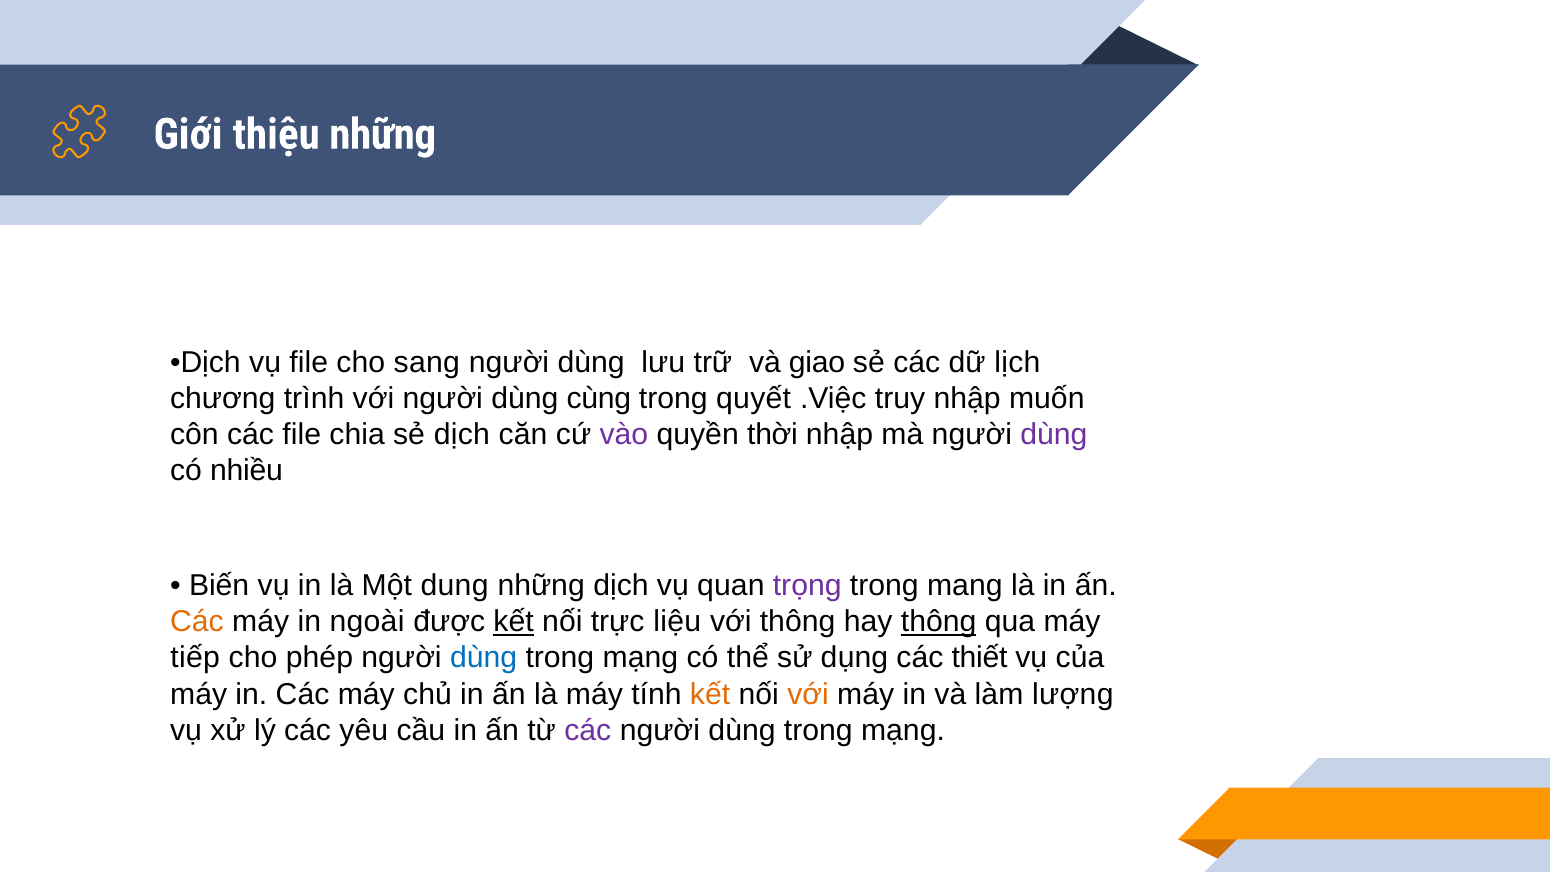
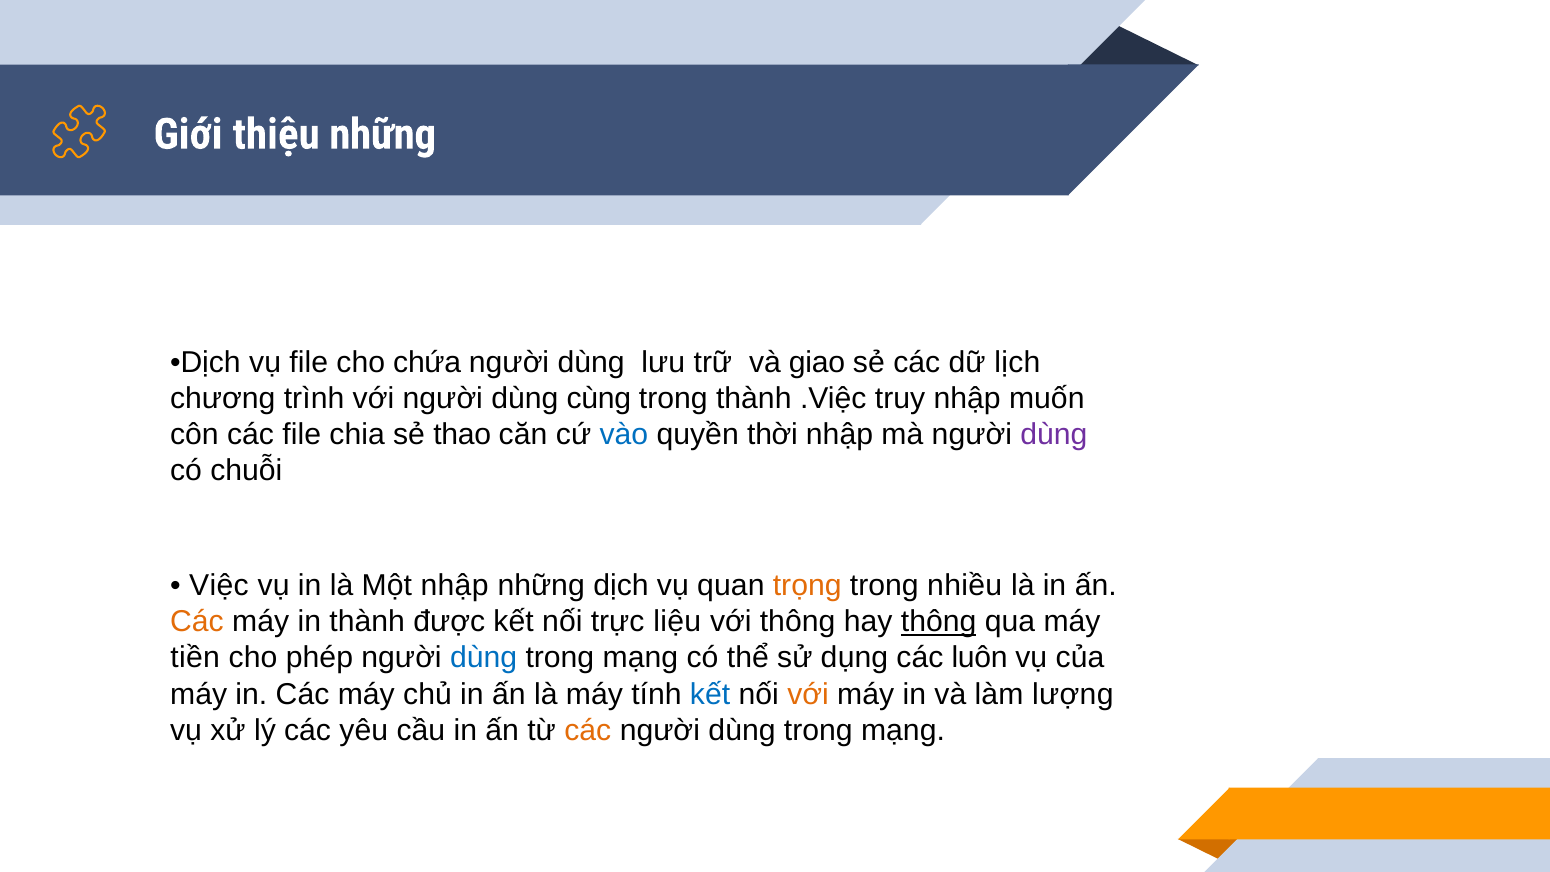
sang: sang -> chứa (427, 362)
trong quyết: quyết -> thành (754, 399)
sẻ dịch: dịch -> thao (462, 435)
vào colour: purple -> blue (624, 435)
nhiều: nhiều -> chuỗi (246, 471)
Biến: Biến -> Việc (219, 586)
Một dung: dung -> nhập (455, 586)
trọng colour: purple -> orange (807, 586)
mang: mang -> nhiều (965, 586)
in ngoài: ngoài -> thành (367, 622)
kết underline: present -> none (514, 622)
tiếp: tiếp -> tiền (195, 658)
thiết: thiết -> luôn (980, 658)
kết colour: orange -> blue (710, 694)
các colour: purple -> orange (588, 730)
